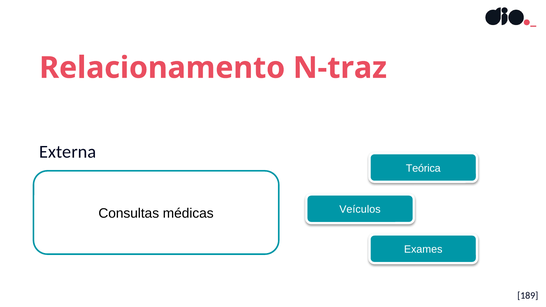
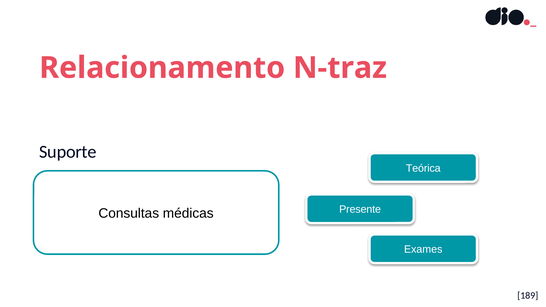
Externa: Externa -> Suporte (68, 152)
Veículos: Veículos -> Presente (360, 210)
